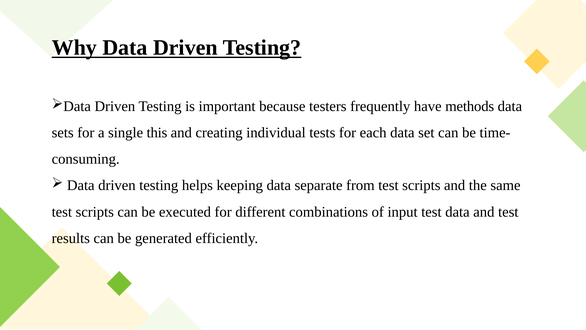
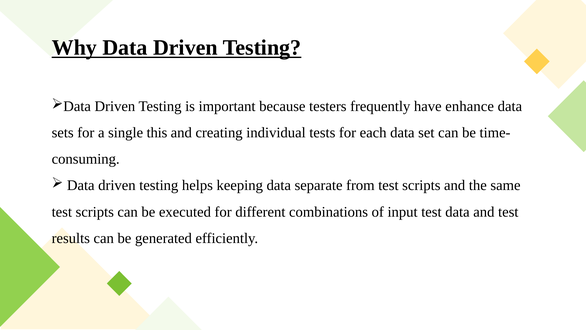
methods: methods -> enhance (470, 106)
